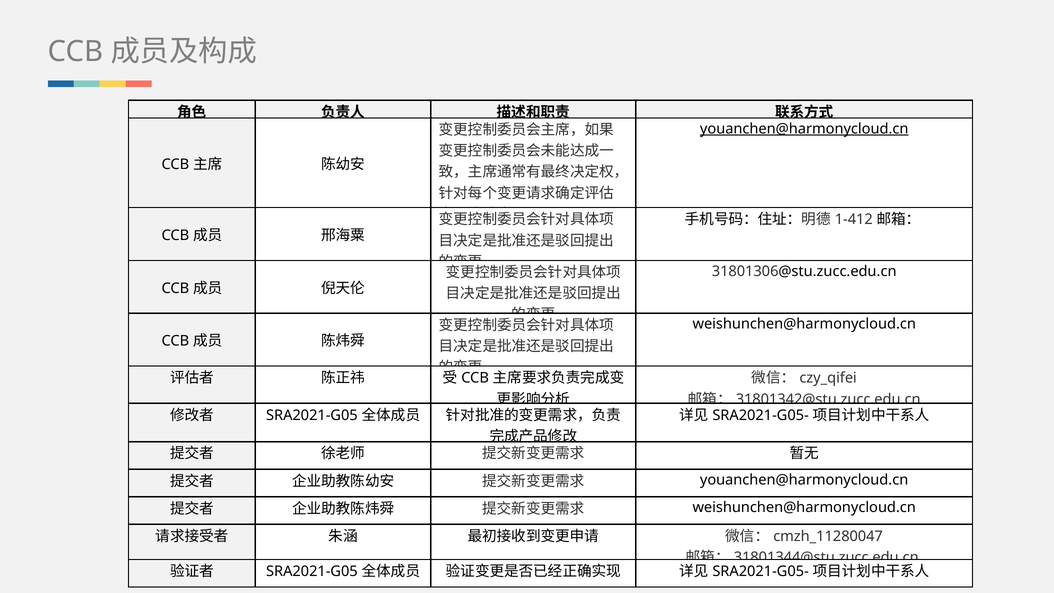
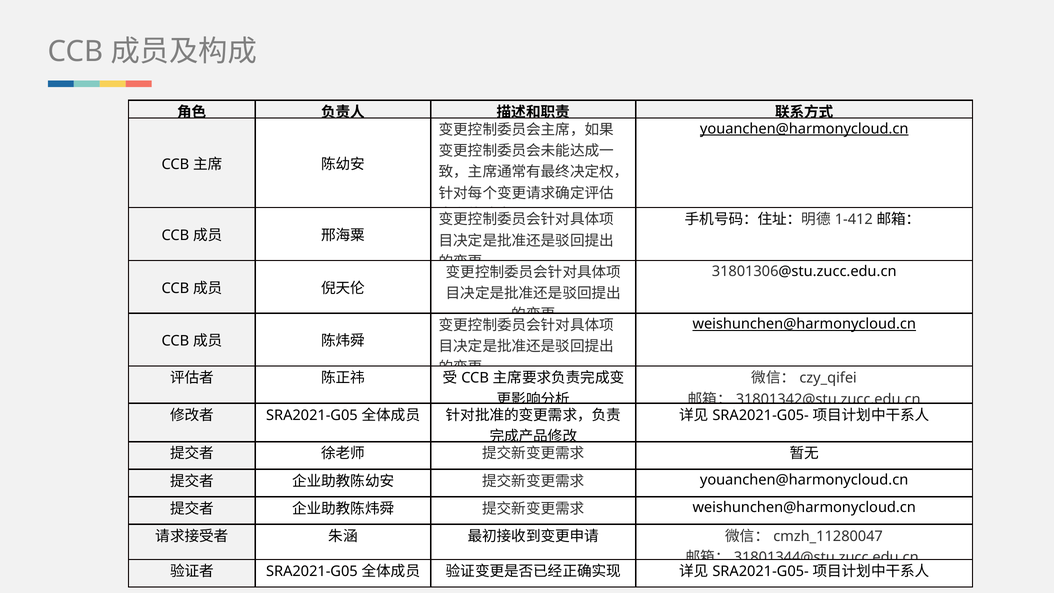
weishunchen@harmonycloud.cn underline: none -> present (804, 324)
